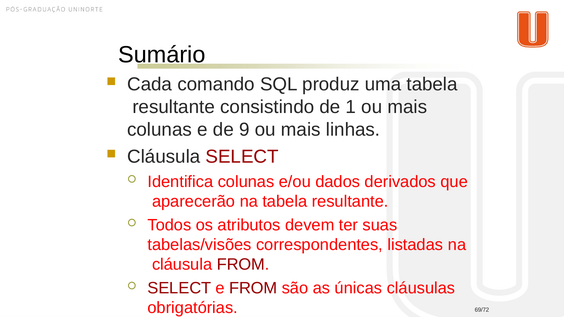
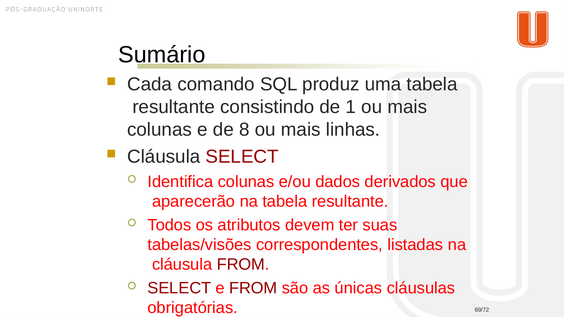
9: 9 -> 8 (244, 130)
